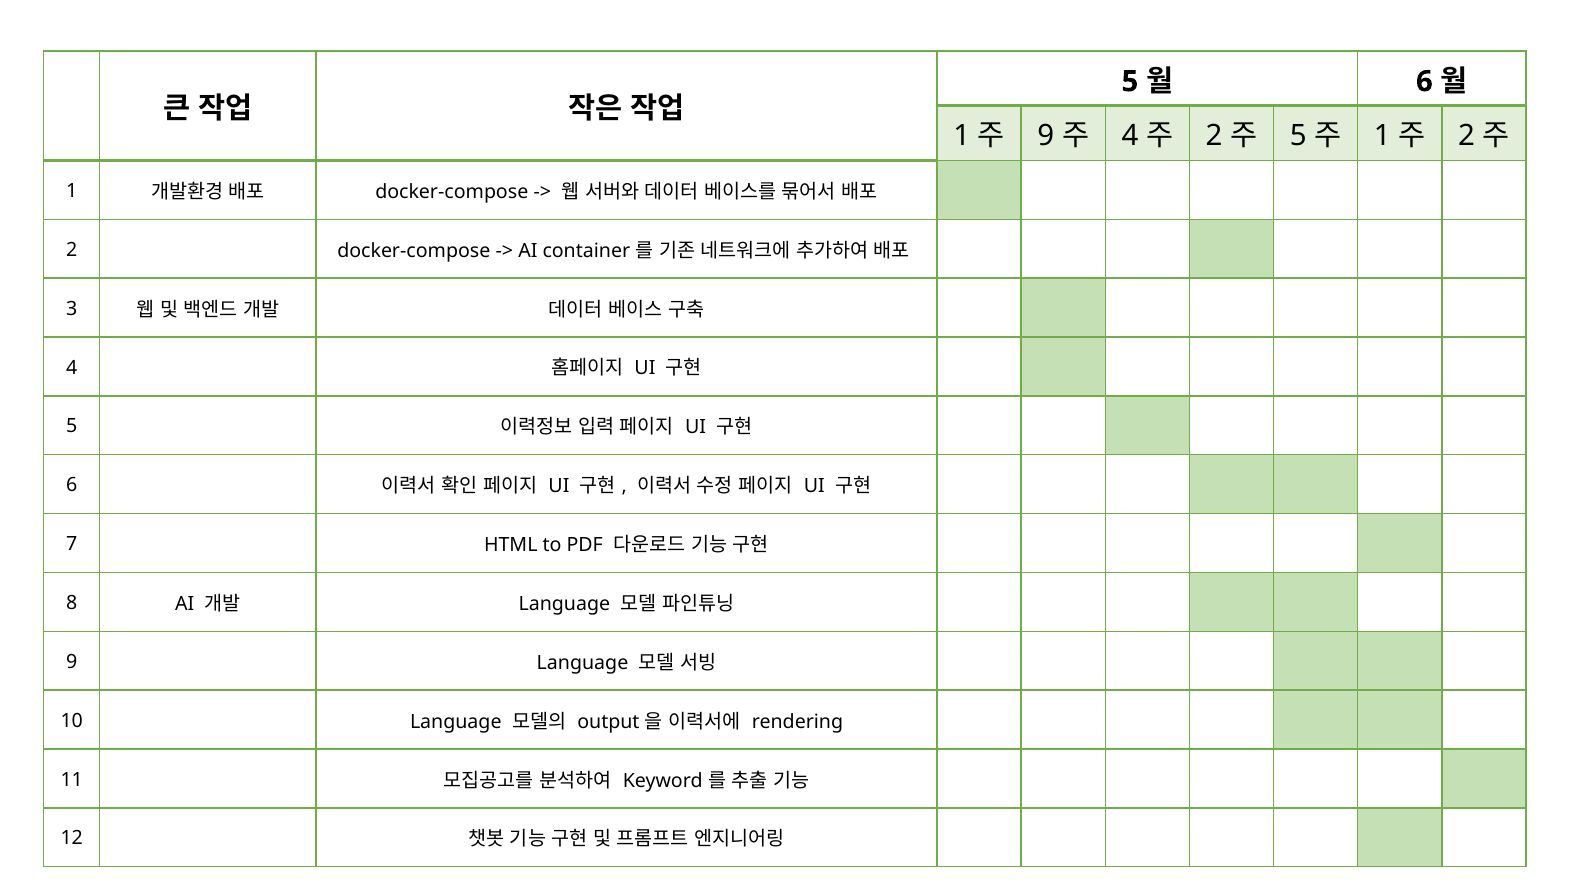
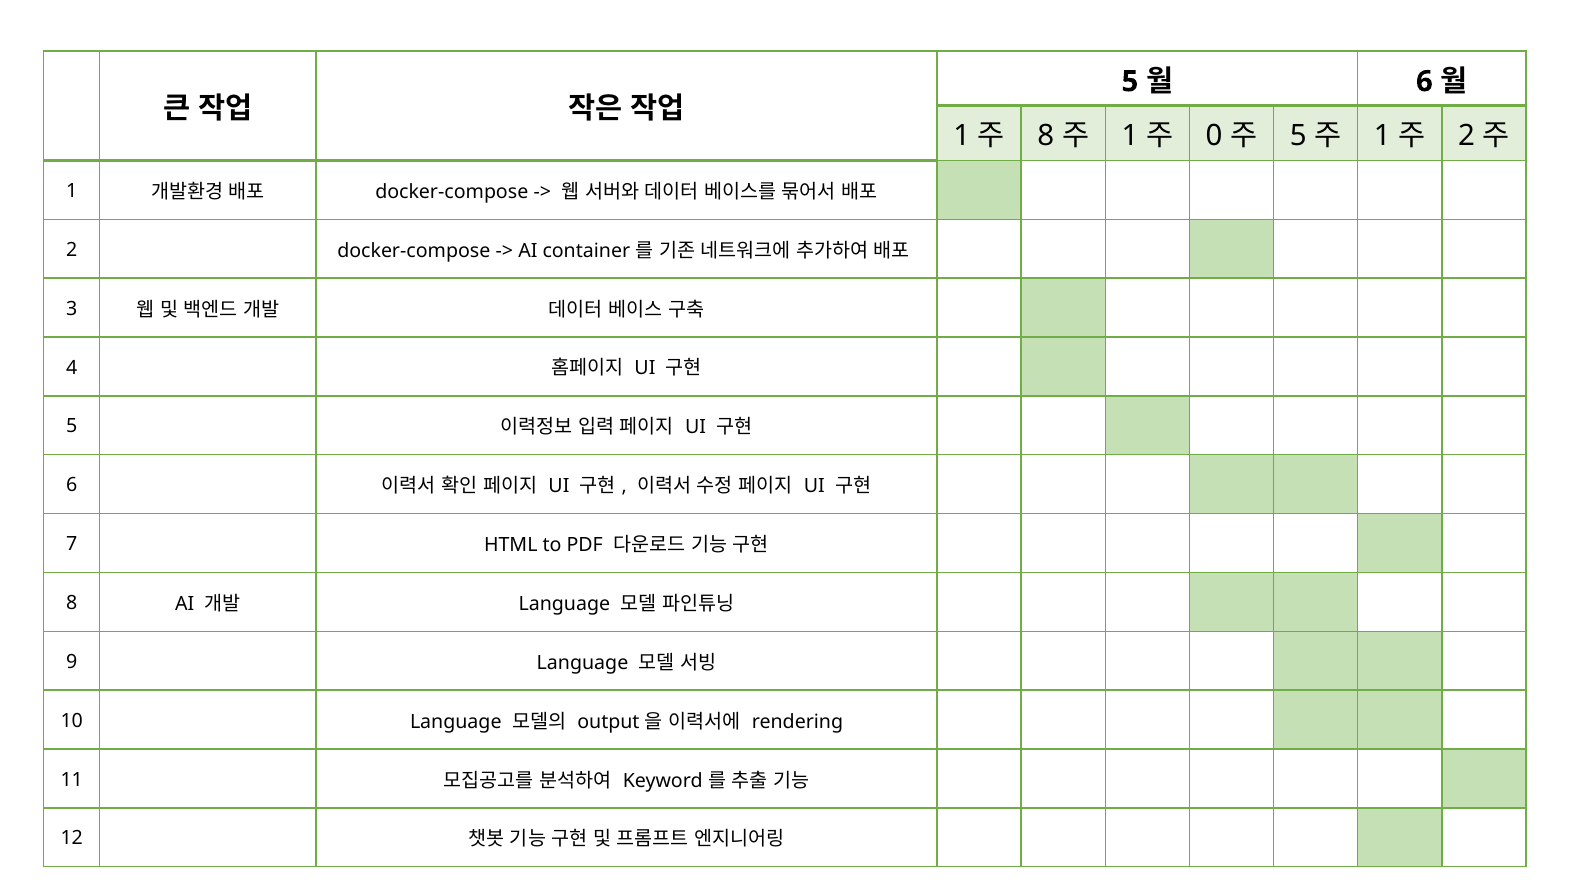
9: 9 -> 8 (1046, 136)
4: 4 -> 1 (1130, 136)
2: 2 -> 0 (1214, 136)
